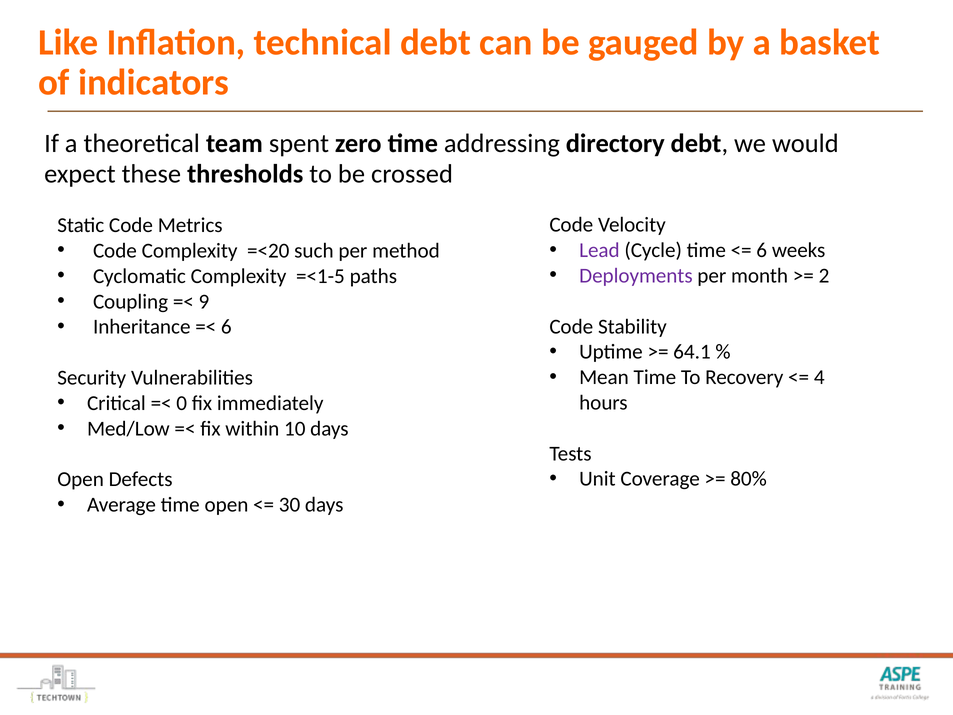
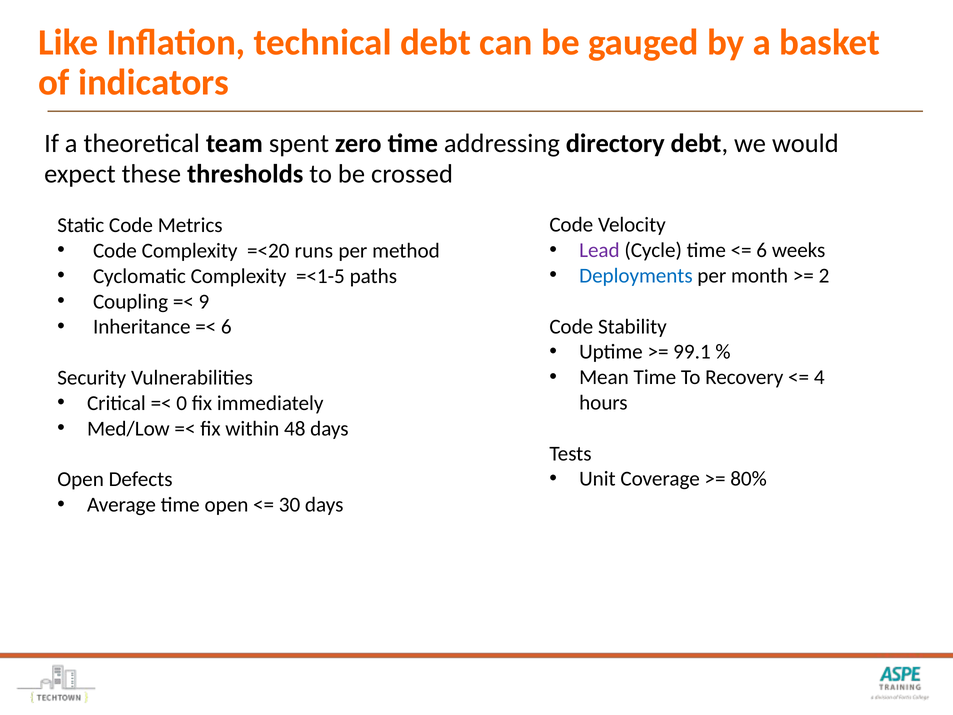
such: such -> runs (314, 251)
Deployments colour: purple -> blue (636, 276)
64.1: 64.1 -> 99.1 (692, 352)
10: 10 -> 48 (295, 428)
